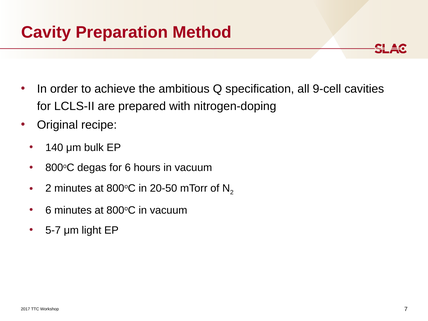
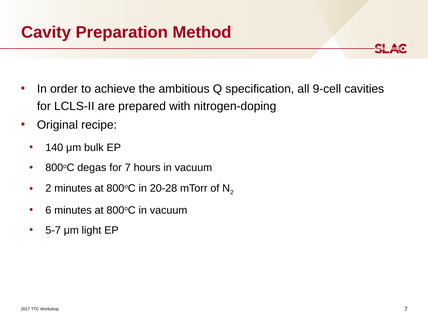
for 6: 6 -> 7 (128, 168)
20-50: 20-50 -> 20-28 (164, 188)
